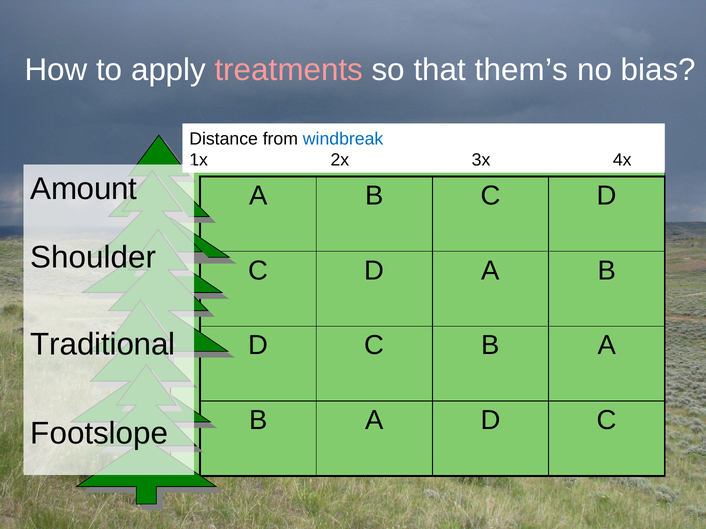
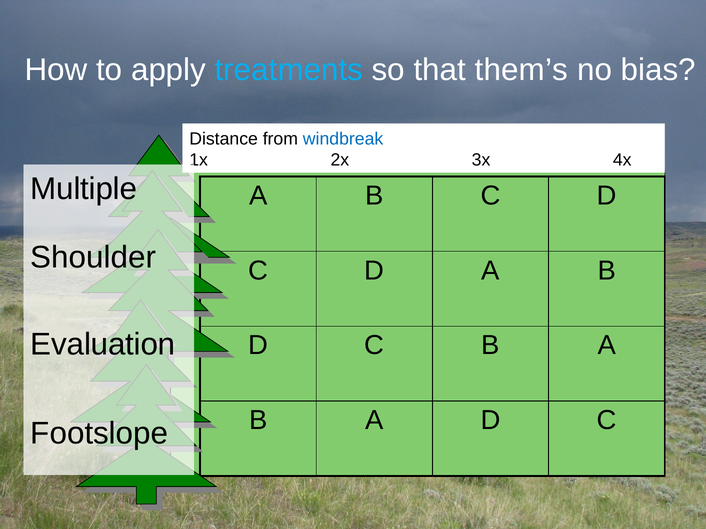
treatments colour: pink -> light blue (289, 70)
Amount: Amount -> Multiple (84, 189)
Traditional: Traditional -> Evaluation (103, 345)
